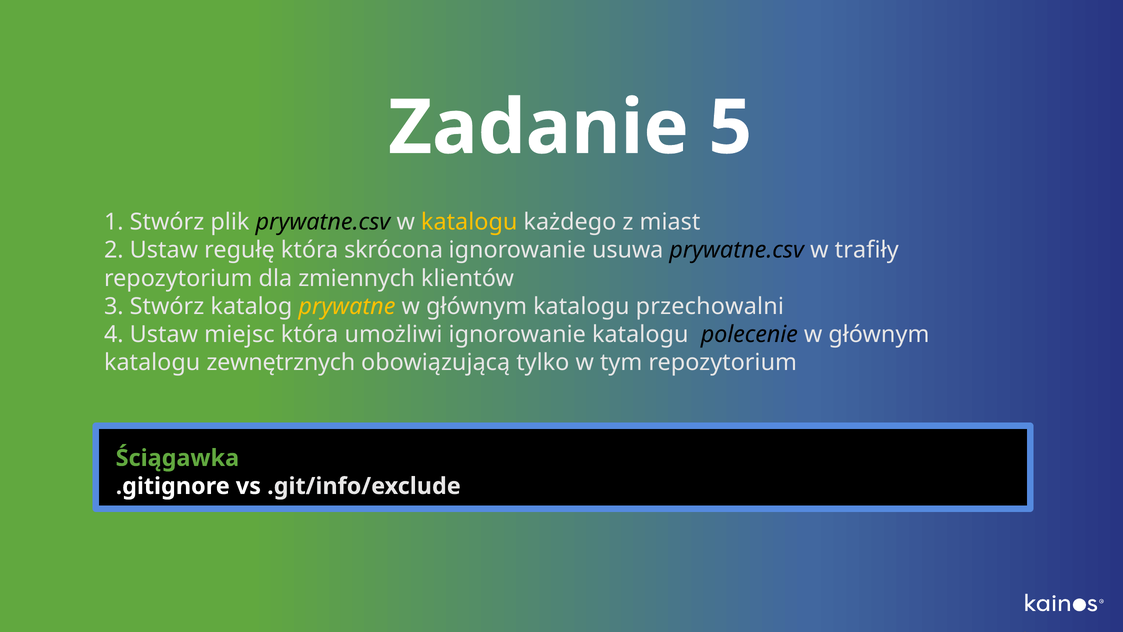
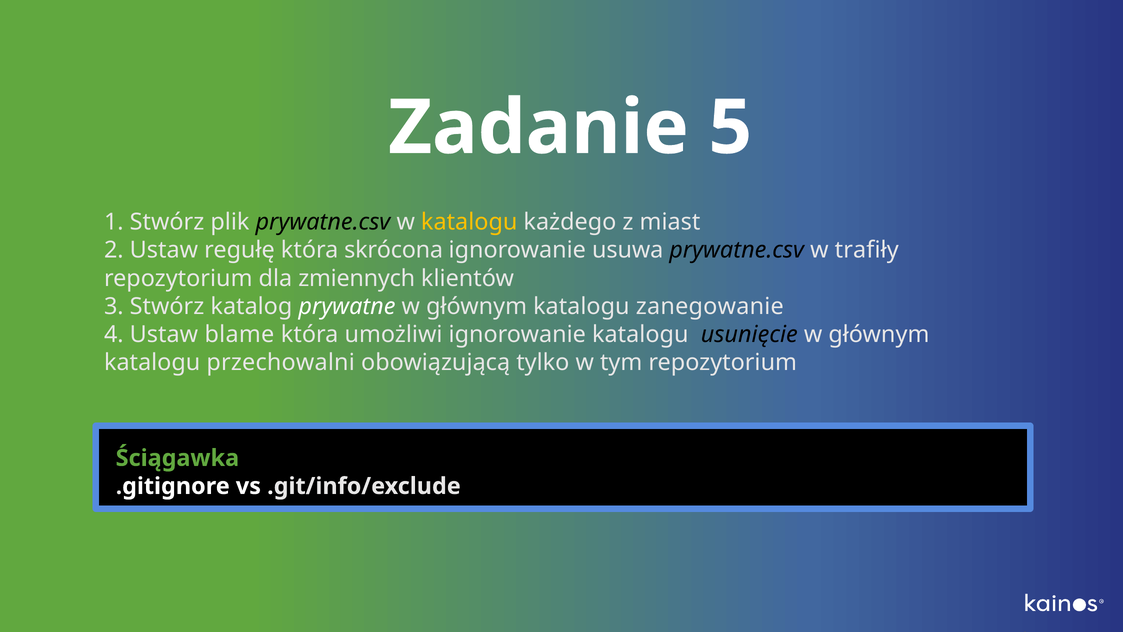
prywatne colour: yellow -> white (347, 306)
przechowalni: przechowalni -> zanegowanie (710, 306)
miejsc: miejsc -> blame (239, 334)
polecenie: polecenie -> usunięcie (749, 334)
zewnętrznych: zewnętrznych -> przechowalni (281, 362)
